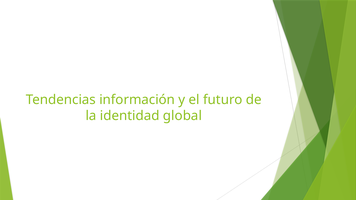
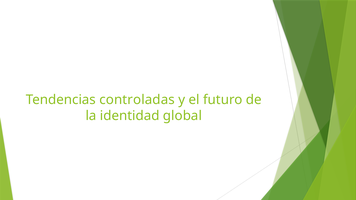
información: información -> controladas (137, 100)
